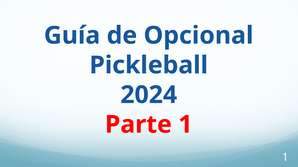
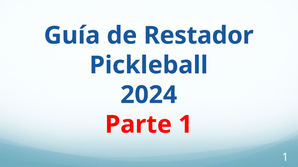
Opcional: Opcional -> Restador (199, 36)
